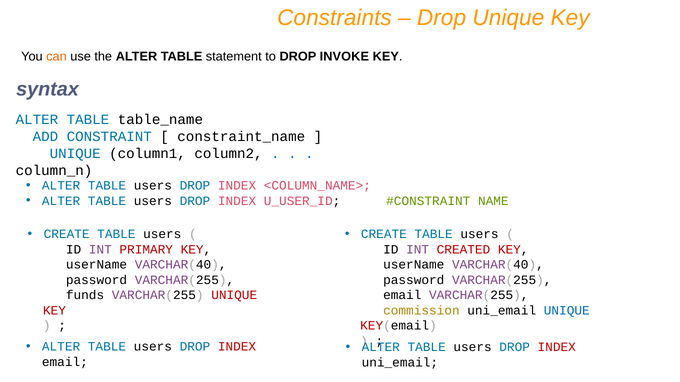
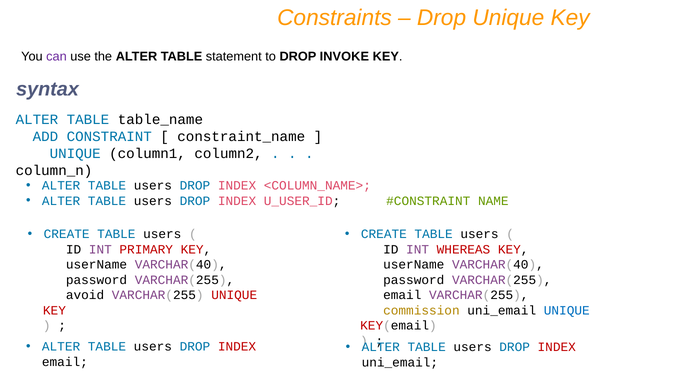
can colour: orange -> purple (57, 57)
CREATED: CREATED -> WHEREAS (463, 250)
funds: funds -> avoid (85, 296)
